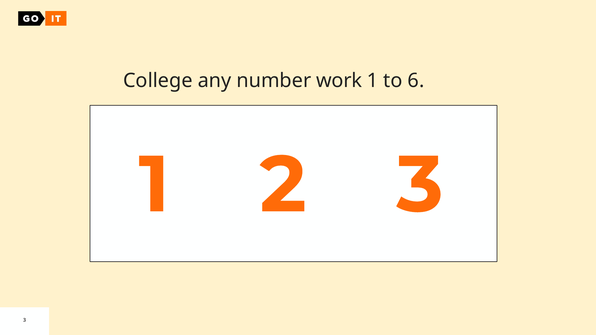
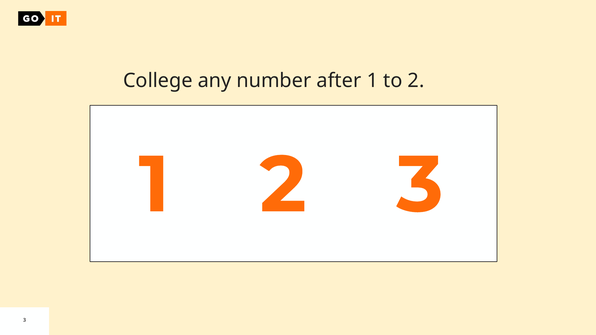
work: work -> after (339, 81)
to 6: 6 -> 2 (416, 81)
